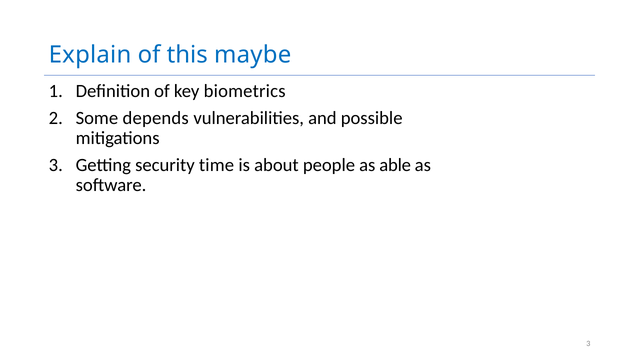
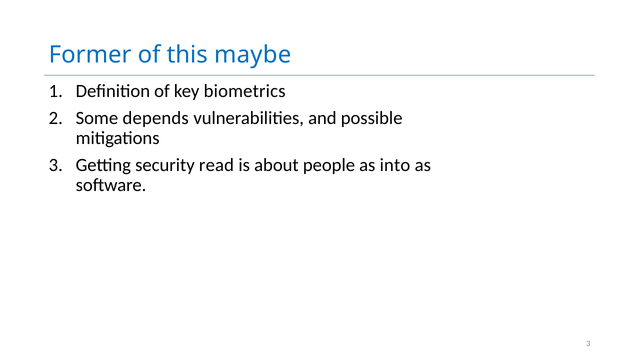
Explain: Explain -> Former (90, 55)
time: time -> read (216, 165)
able: able -> into (395, 165)
